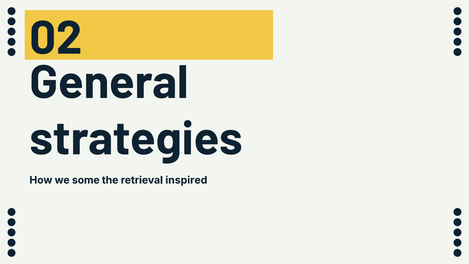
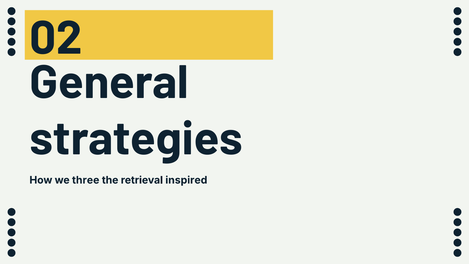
some: some -> three (86, 180)
